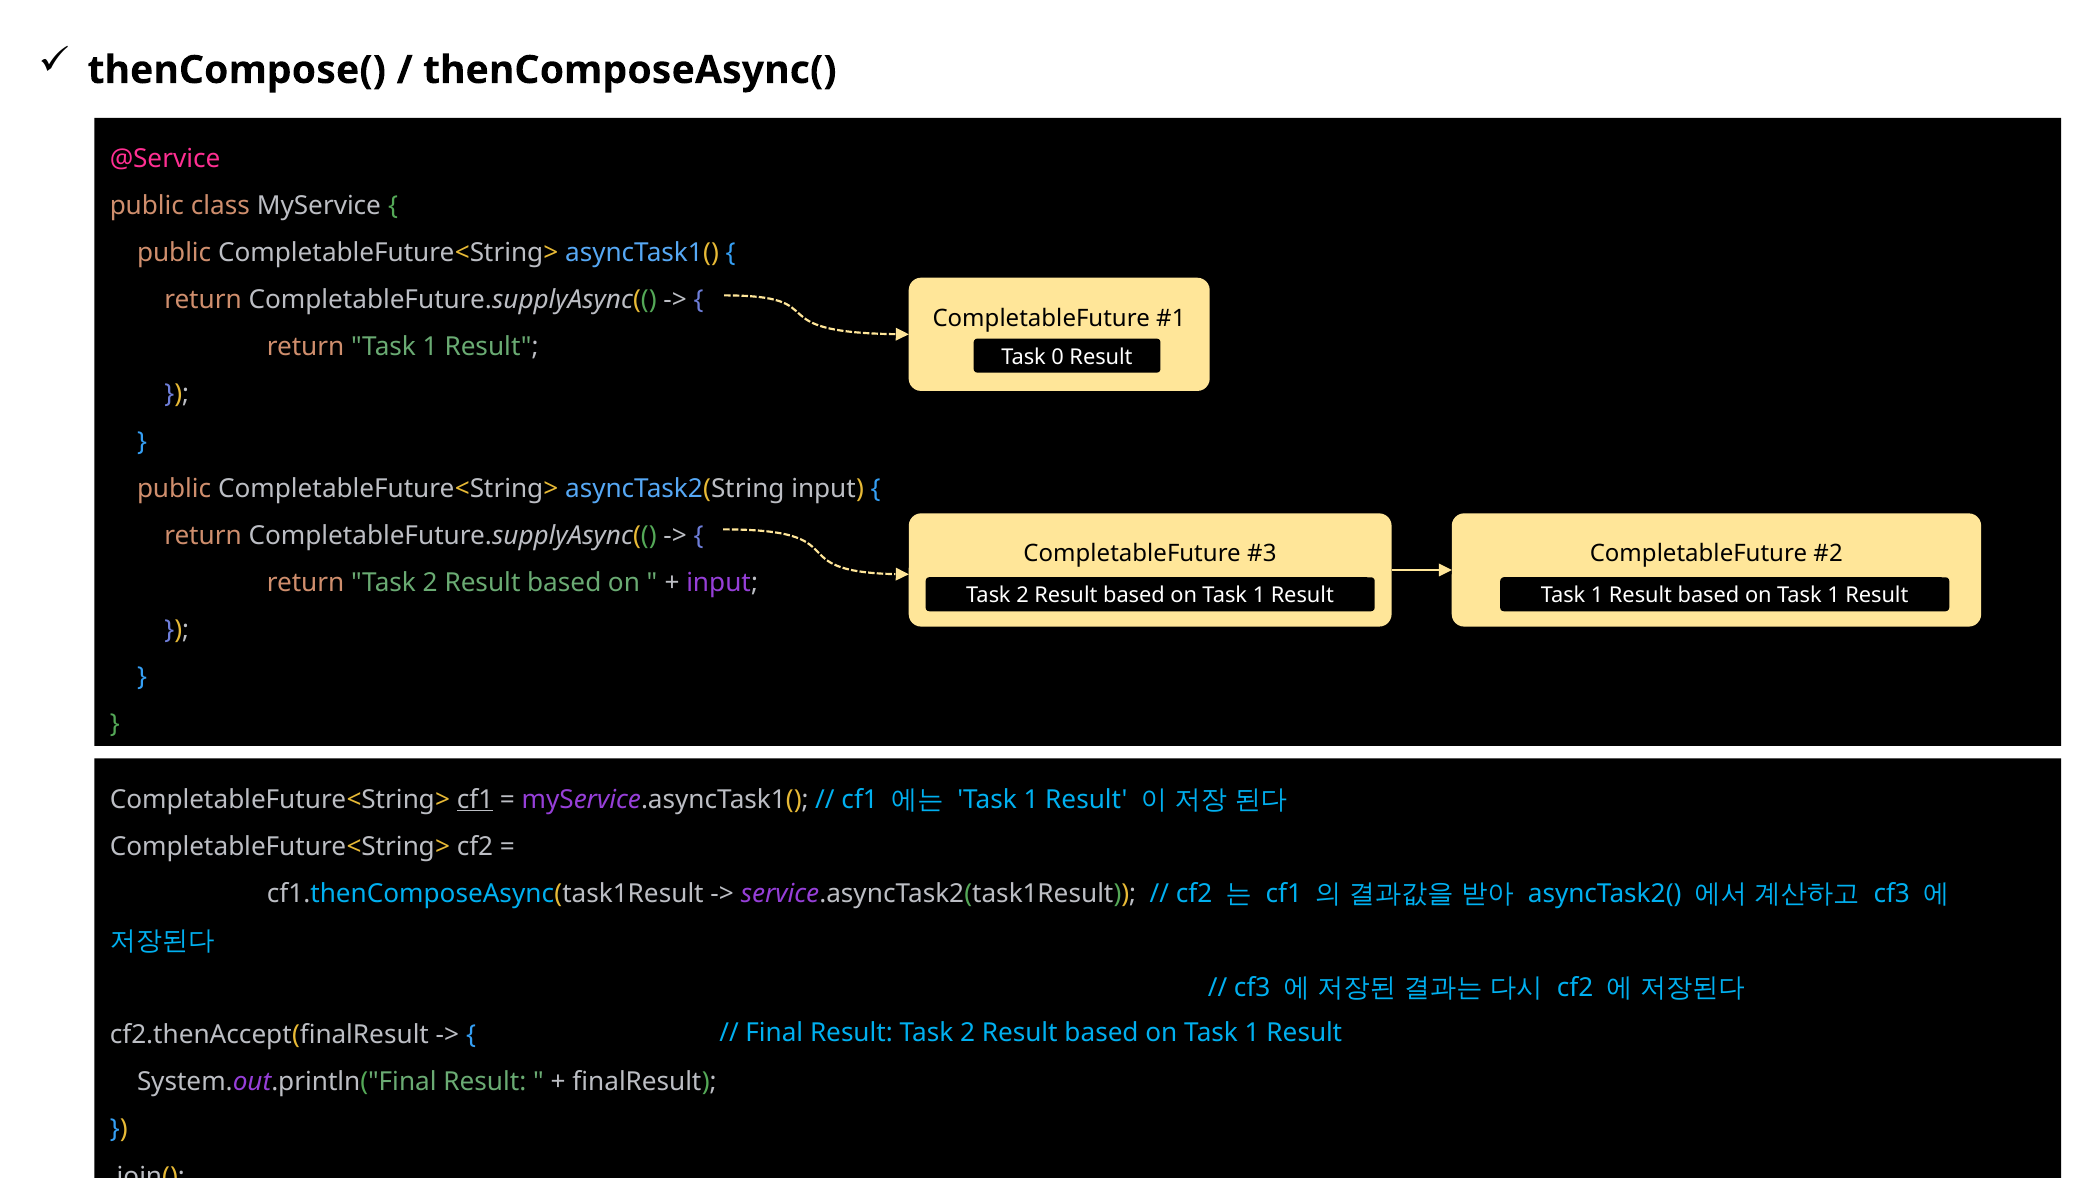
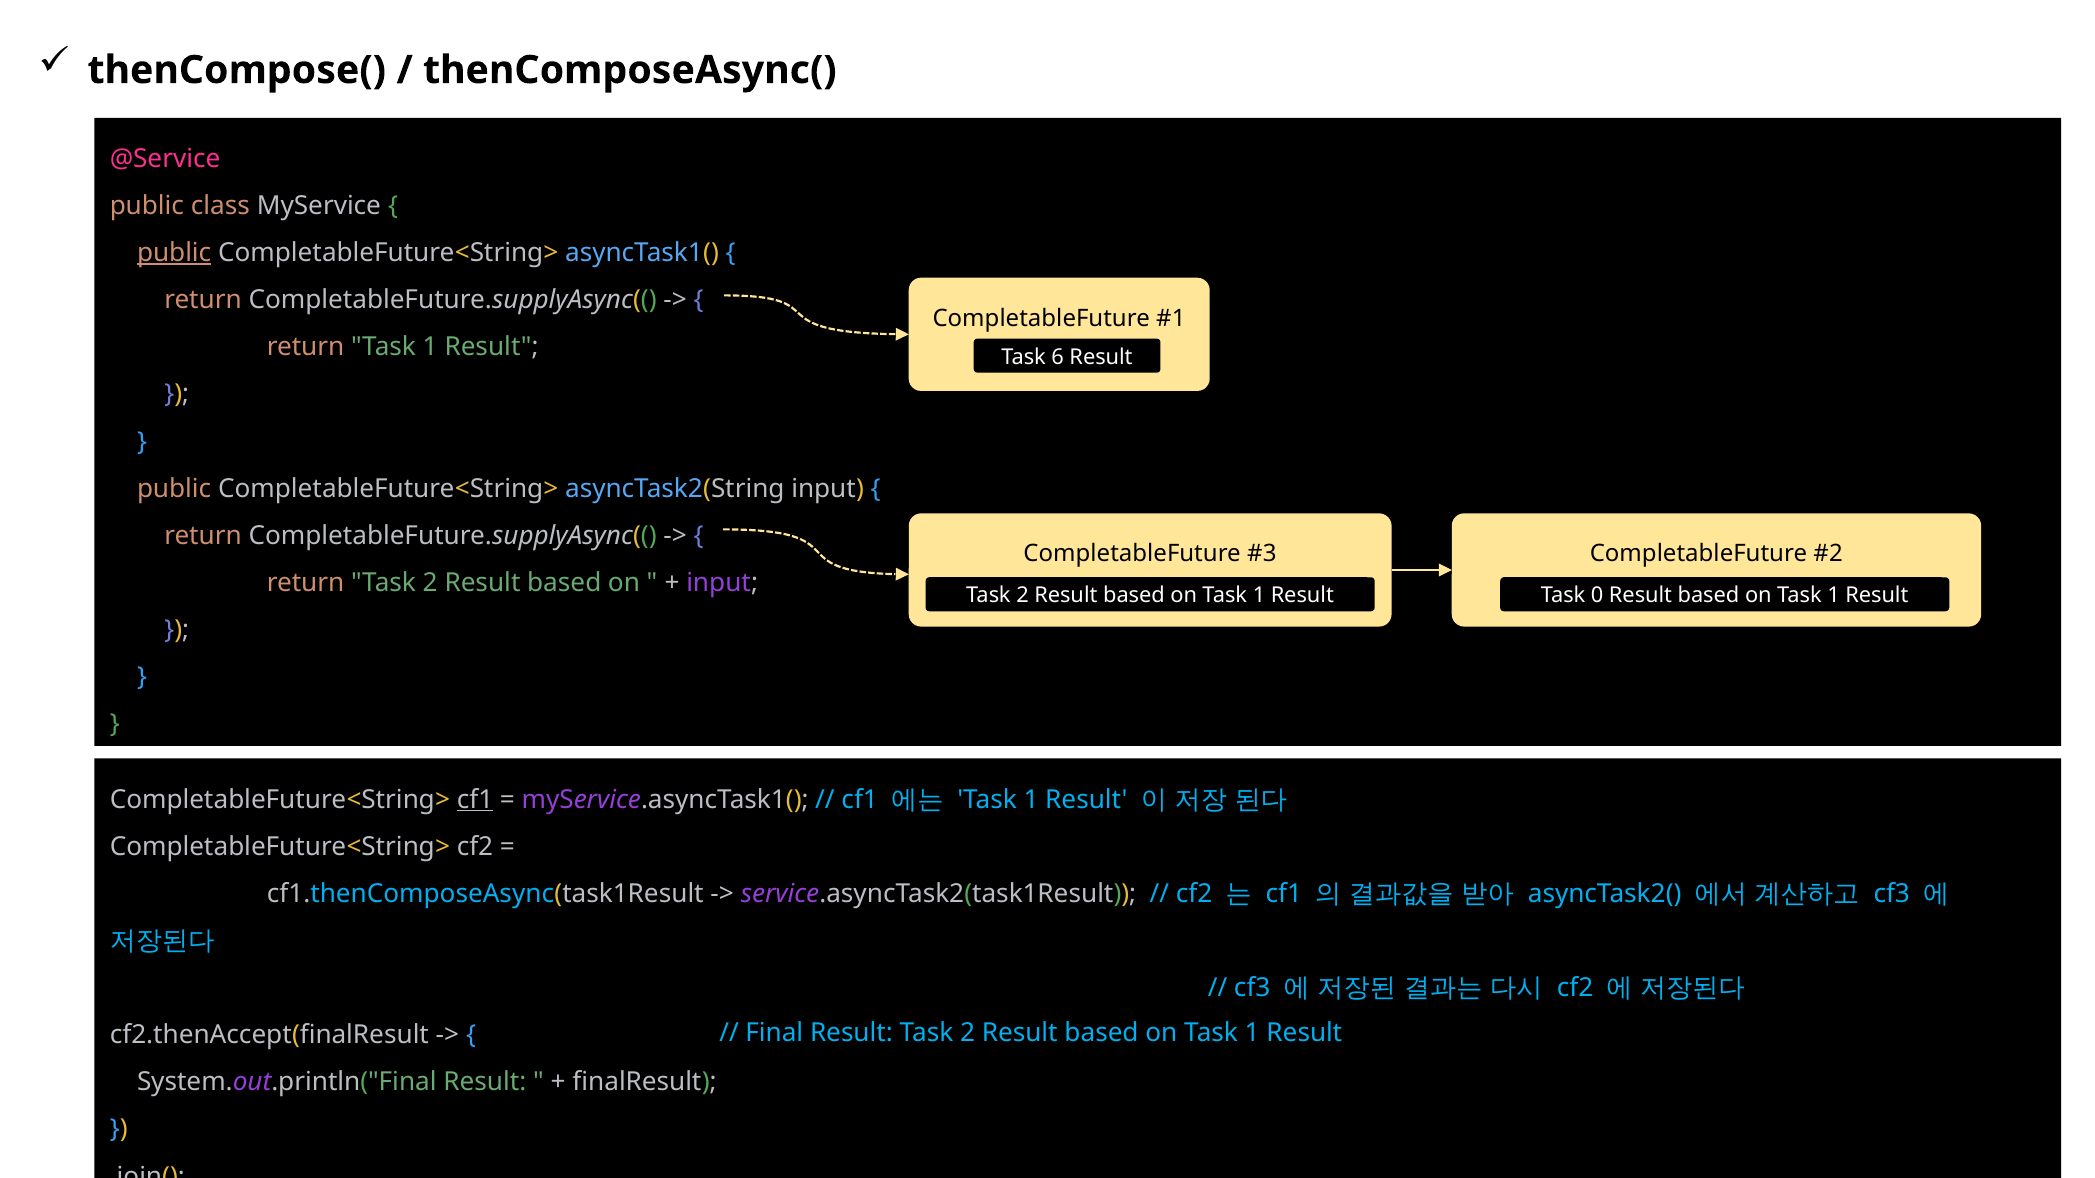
public underline: none -> present (174, 253)
0: 0 -> 6 (1058, 357)
1: 1 -> 0 (1597, 596)
